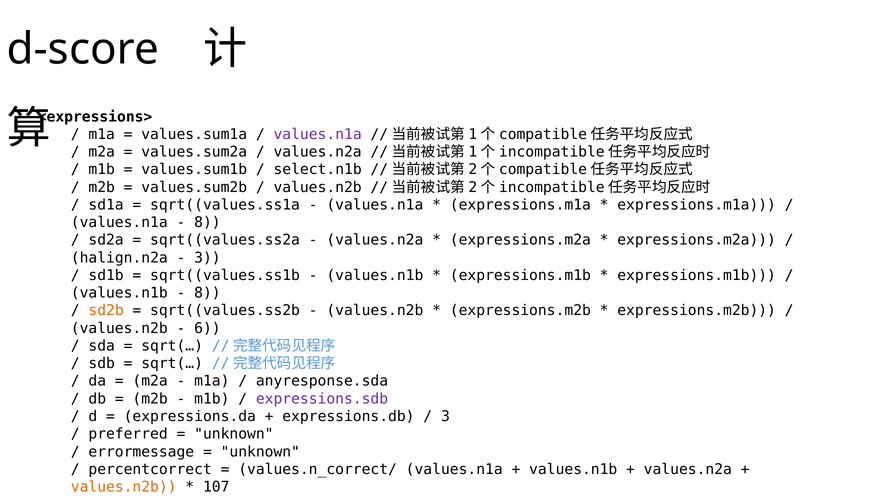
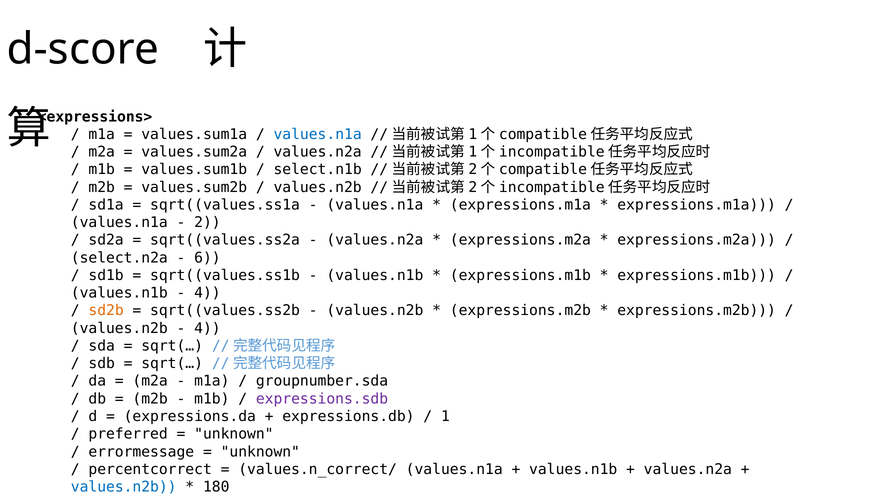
values.n1a colour: purple -> blue (318, 134)
8: 8 -> 2 (207, 222)
halign.n2a: halign.n2a -> select.n2a (119, 258)
3: 3 -> 6 (207, 258)
8: 8 -> 4 (207, 293)
6: 6 -> 4 (207, 328)
anyresponse.sda: anyresponse.sda -> groupnumber.sda (322, 381)
3: 3 -> 1 (445, 416)
values.n2b colour: orange -> blue (124, 486)
107: 107 -> 180 (216, 486)
